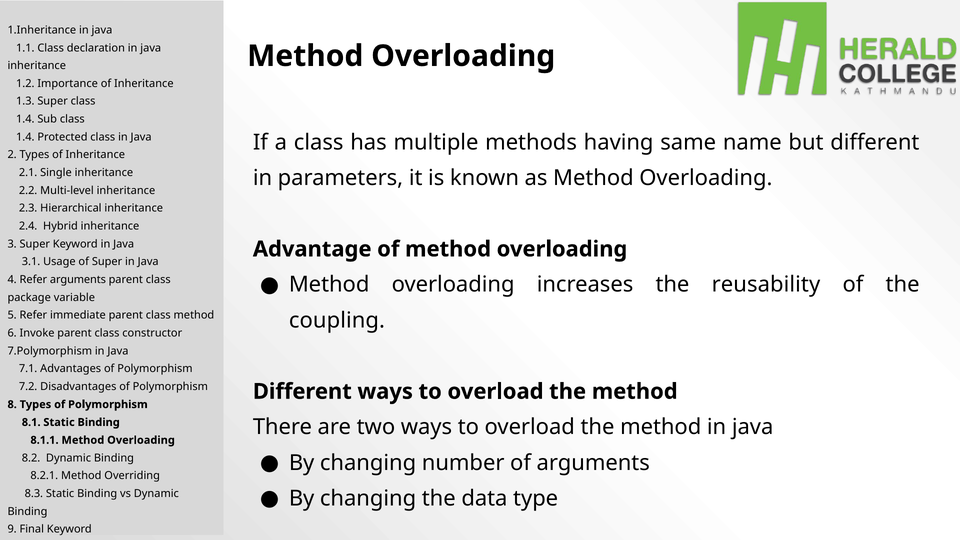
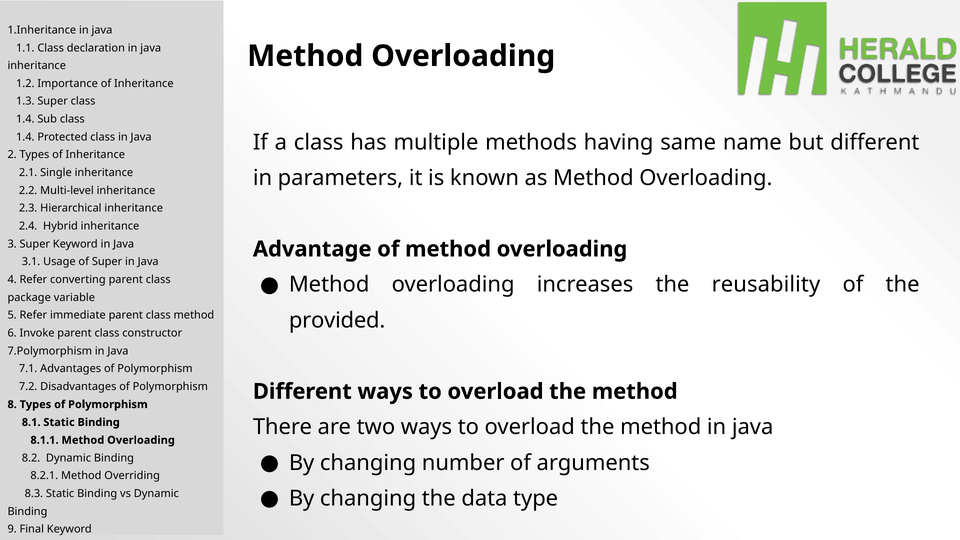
Refer arguments: arguments -> converting (78, 280)
coupling: coupling -> provided (337, 320)
